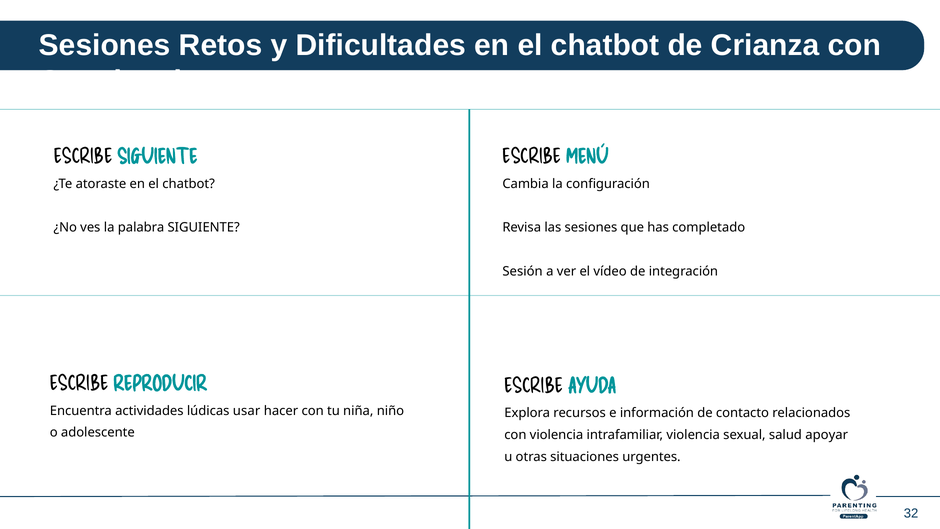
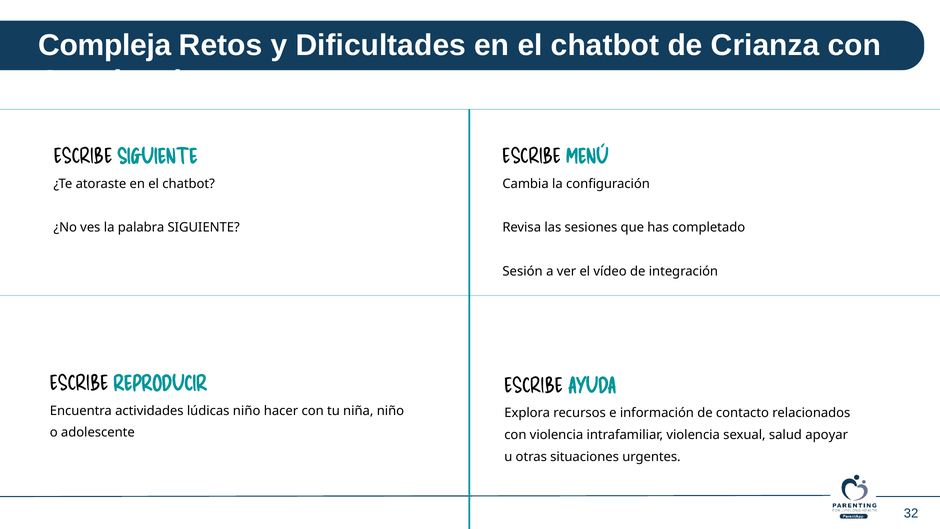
Sesiones: Sesiones -> Compleja (105, 45)
lúdicas usar: usar -> niño (247, 411)
